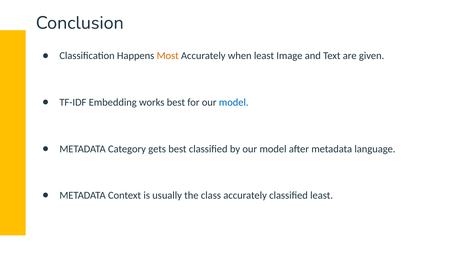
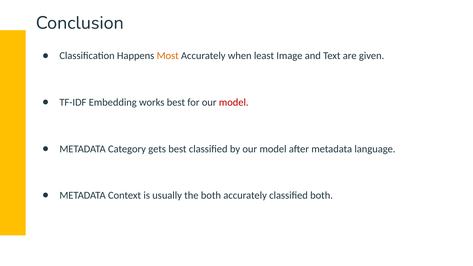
model colour: blue -> red (234, 102)
the class: class -> both (211, 195)
classified least: least -> both (322, 195)
